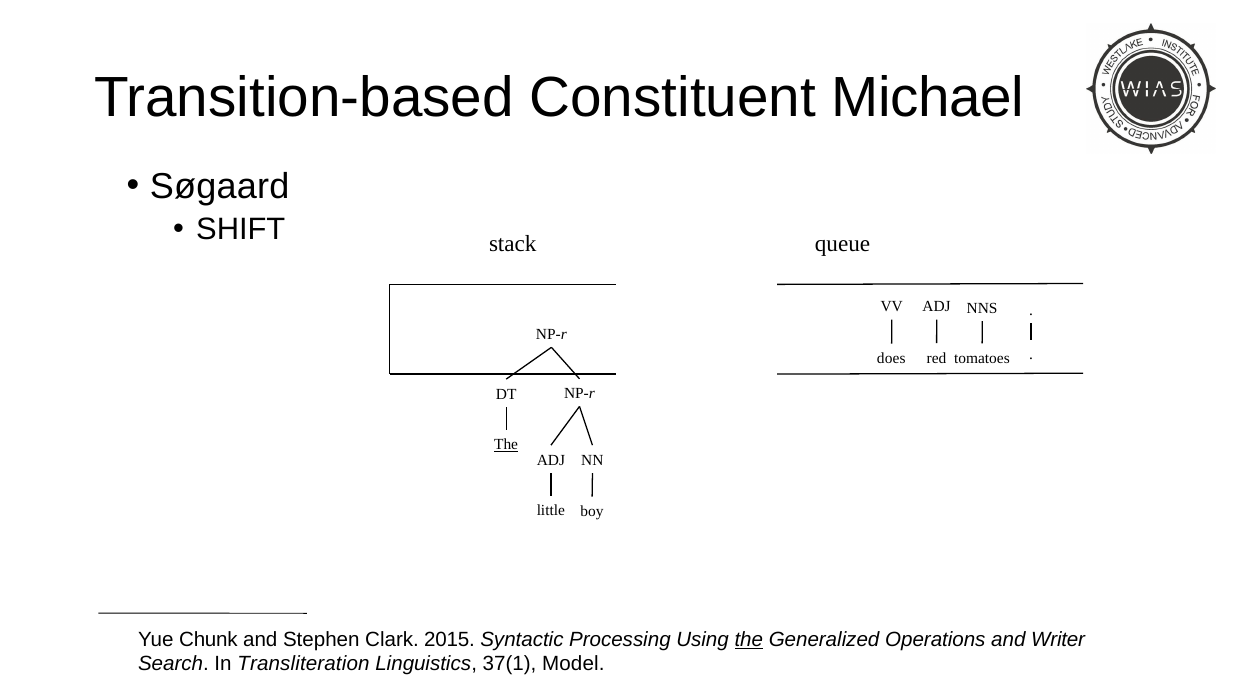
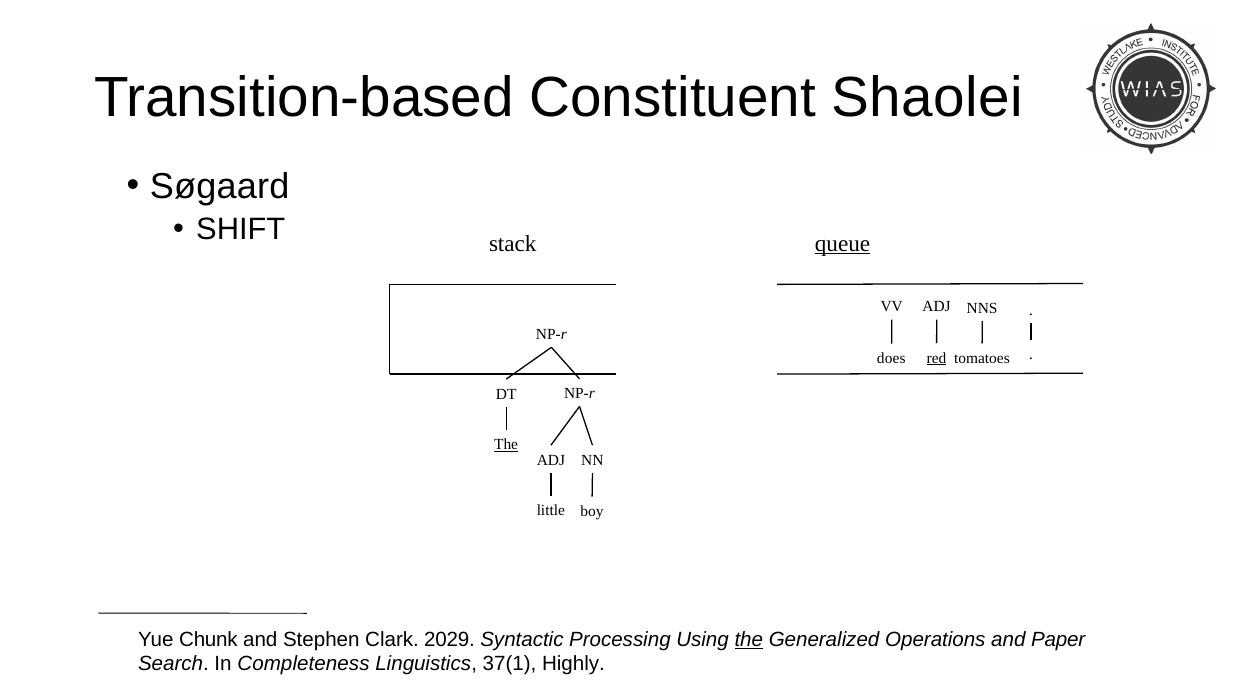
Michael: Michael -> Shaolei (927, 98)
queue underline: none -> present (843, 243)
red underline: none -> present (937, 358)
2015: 2015 -> 2029 (450, 640)
Writer: Writer -> Paper (1058, 640)
Transliteration: Transliteration -> Completeness (303, 664)
Model: Model -> Highly (573, 664)
